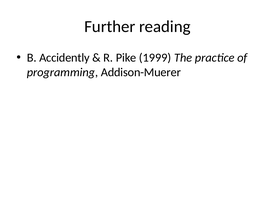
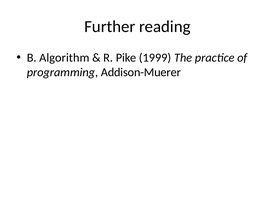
Accidently: Accidently -> Algorithm (64, 58)
